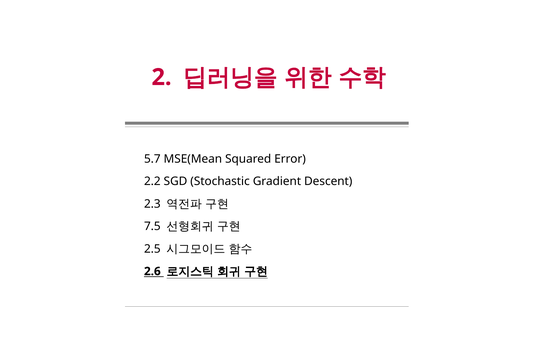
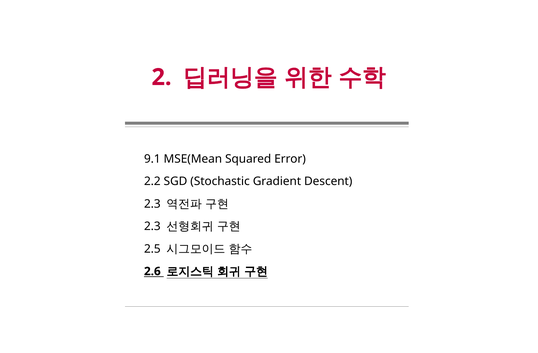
5.7: 5.7 -> 9.1 (152, 159)
7.5: 7.5 -> 2.3 (152, 227)
